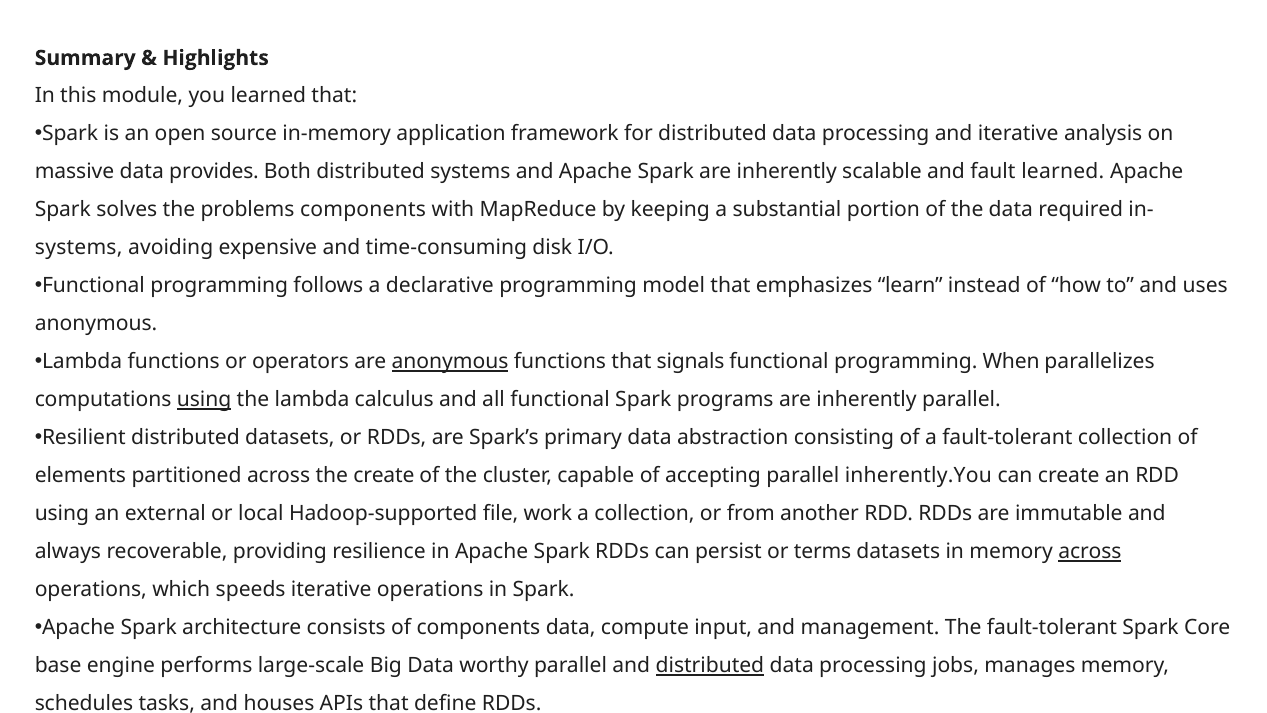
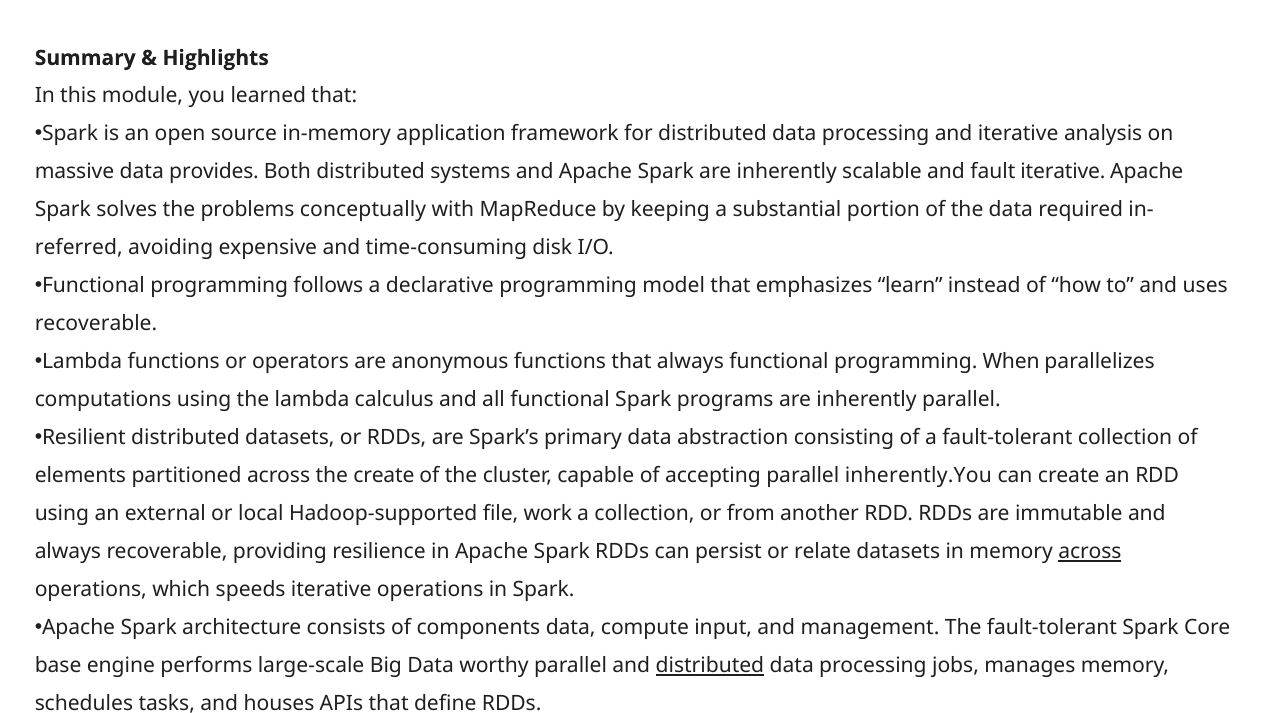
fault learned: learned -> iterative (1063, 172)
problems components: components -> conceptually (363, 210)
systems: systems -> referred (79, 248)
anonymous: anonymous -> recoverable (96, 324)
anonymous underline: present -> none (450, 362)
that signals: signals -> always (690, 362)
using underline: present -> none (204, 400)
terms: terms -> relate (822, 552)
